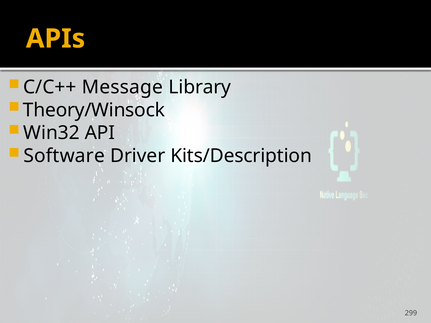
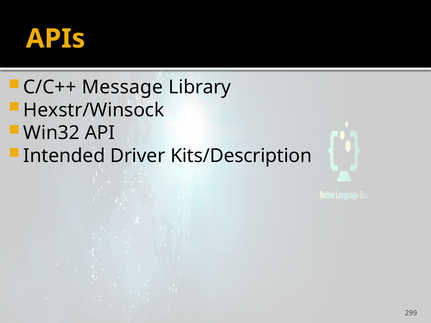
Theory/Winsock: Theory/Winsock -> Hexstr/Winsock (94, 110)
Software: Software -> Intended (64, 156)
